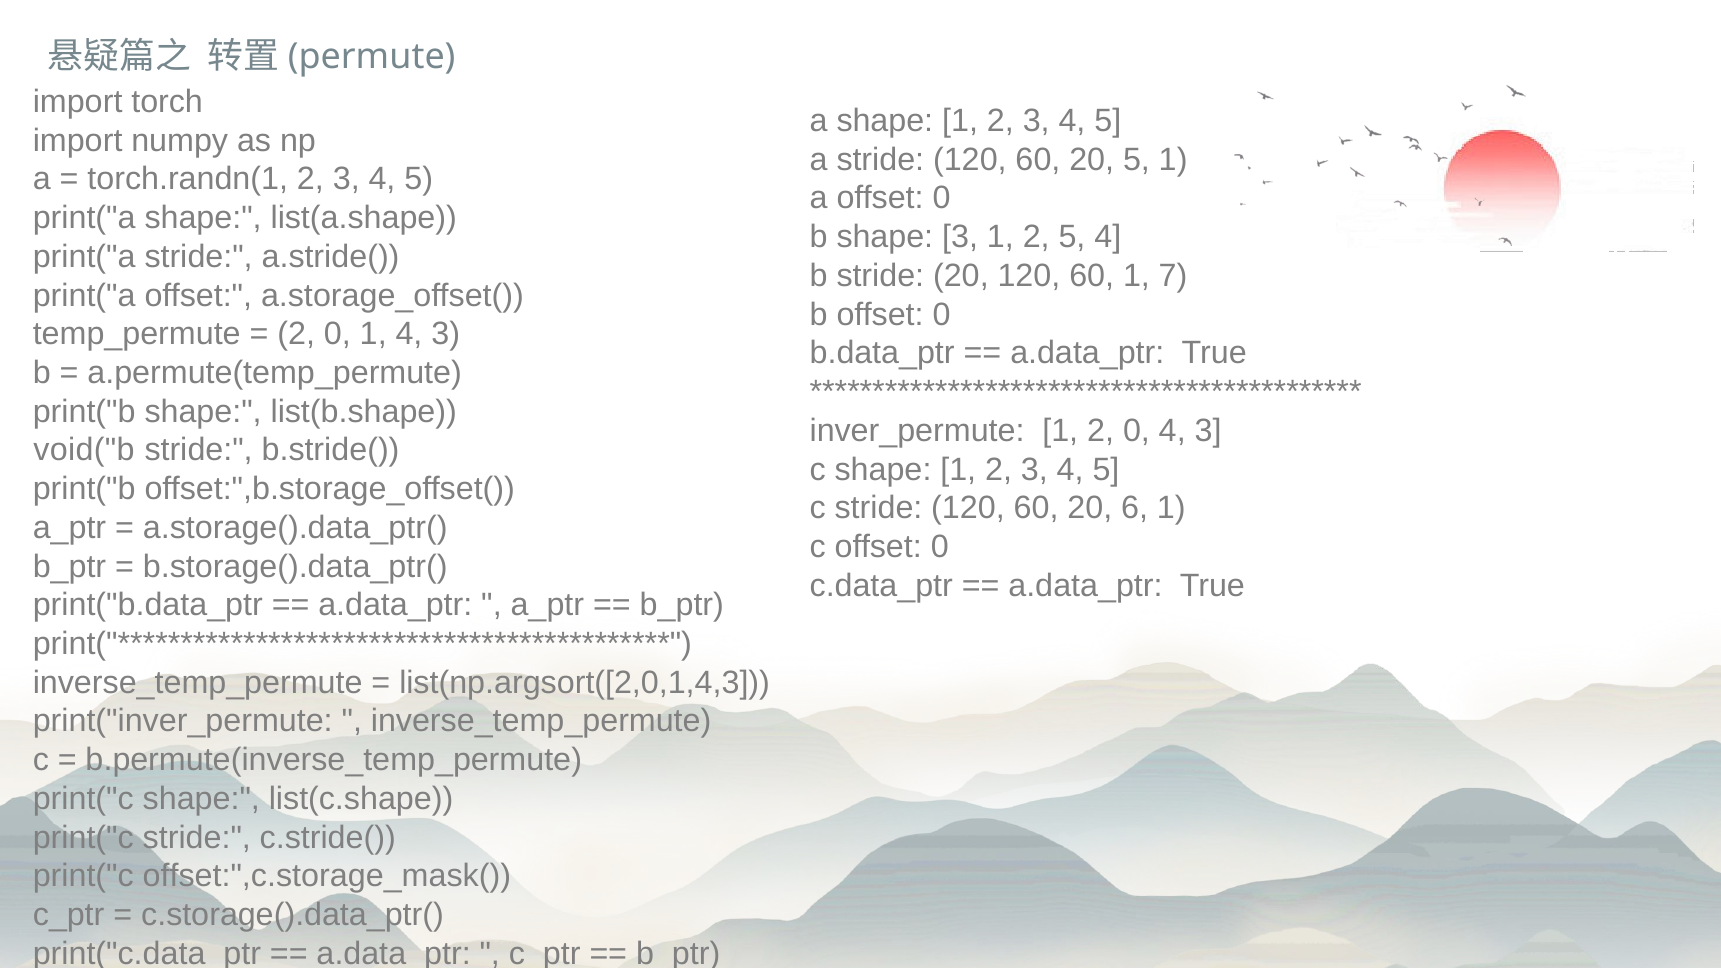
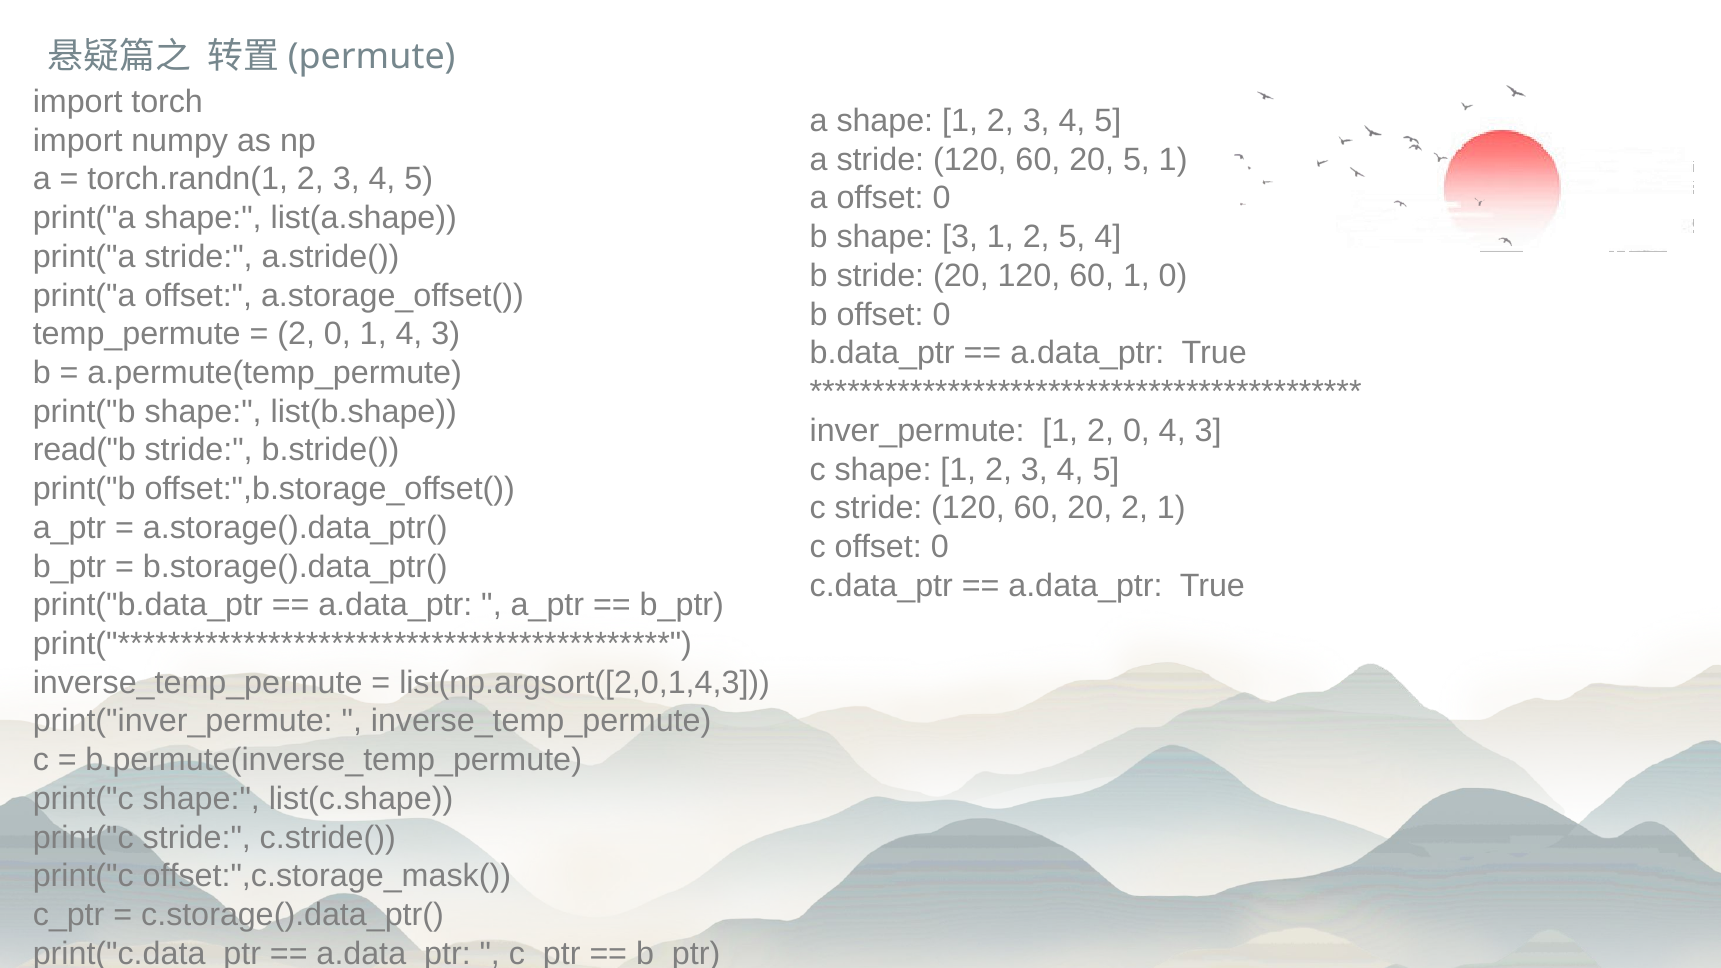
1 7: 7 -> 0 (1173, 276)
void("b: void("b -> read("b (84, 450)
20 6: 6 -> 2 (1135, 508)
